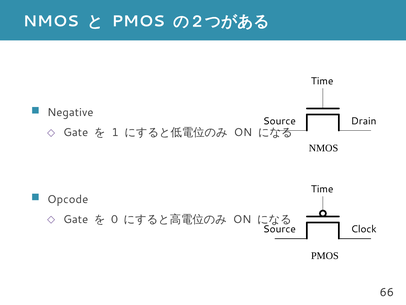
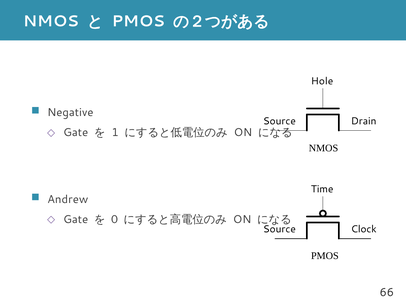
Time: Time -> Hole (322, 81)
Opcode: Opcode -> Andrew (68, 199)
